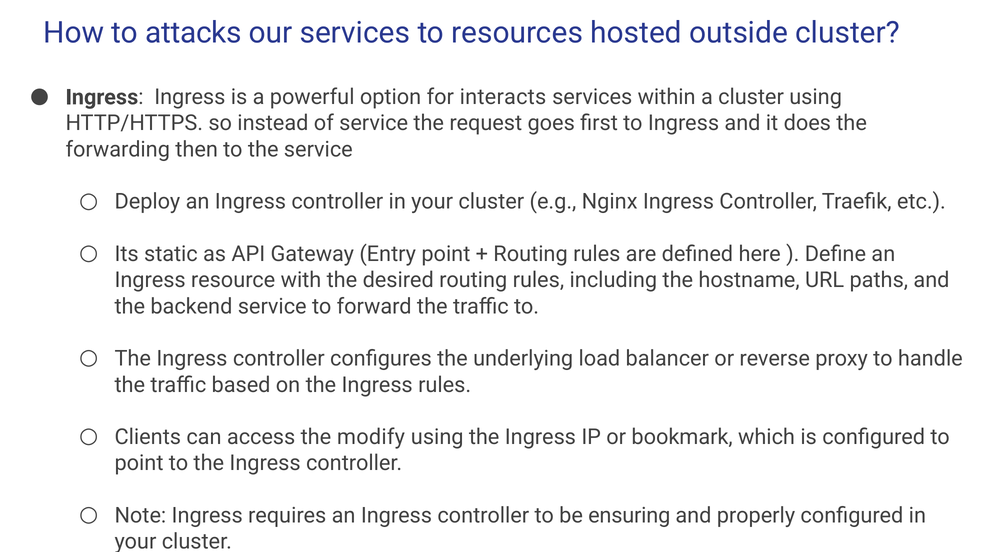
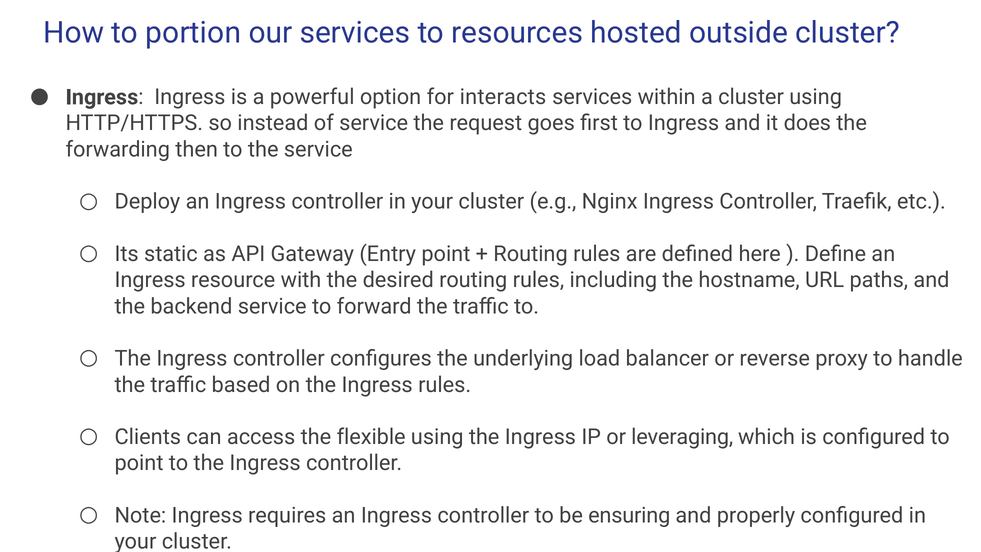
attacks: attacks -> portion (193, 33)
modify: modify -> flexible (371, 437)
bookmark: bookmark -> leveraging (682, 437)
